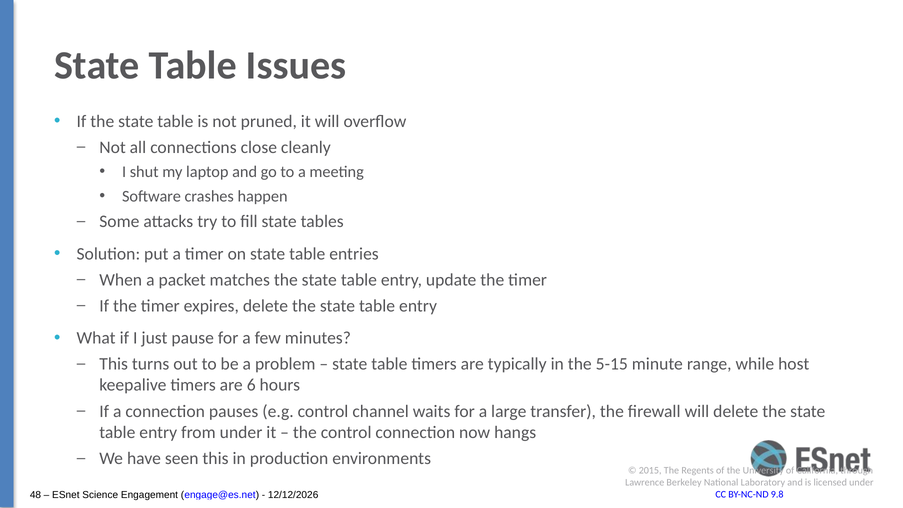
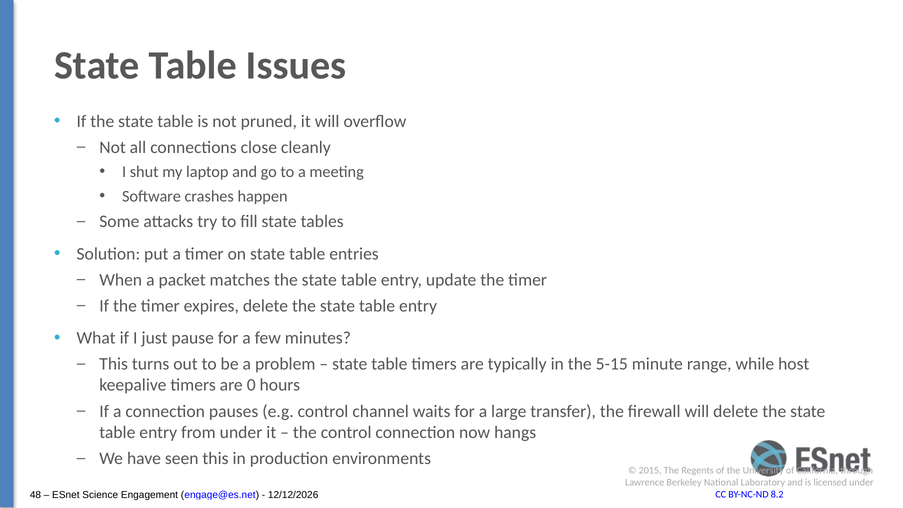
6: 6 -> 0 (251, 385)
9.8: 9.8 -> 8.2 (777, 494)
